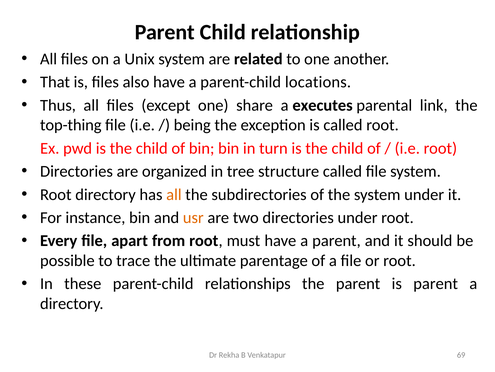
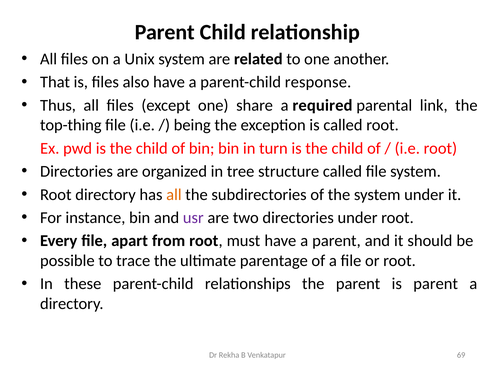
locations: locations -> response (318, 82)
executes: executes -> required (322, 105)
usr colour: orange -> purple (193, 217)
